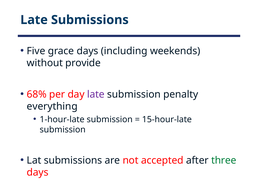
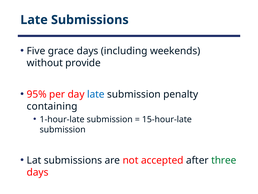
68%: 68% -> 95% (37, 94)
late colour: purple -> blue (96, 94)
everything: everything -> containing (52, 106)
